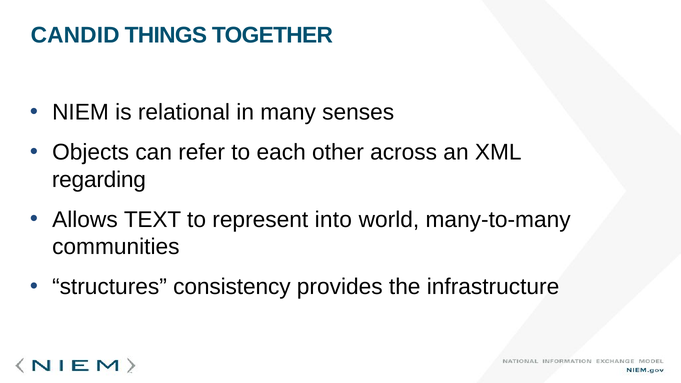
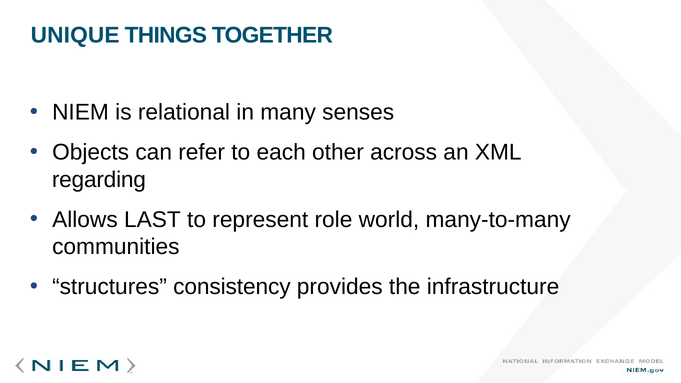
CANDID: CANDID -> UNIQUE (75, 35)
TEXT: TEXT -> LAST (152, 220)
into: into -> role (333, 220)
